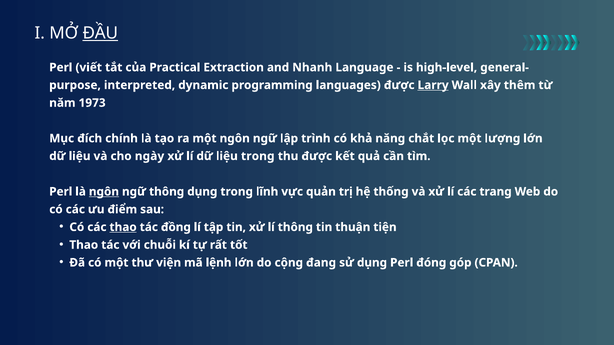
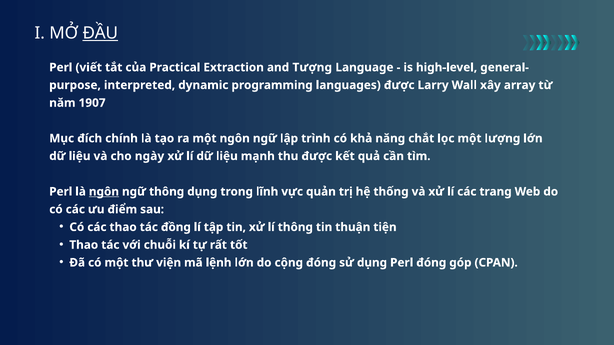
Nhanh: Nhanh -> Tượng (312, 67)
Larry underline: present -> none (433, 85)
thêm: thêm -> array (520, 85)
1973: 1973 -> 1907 (92, 103)
trong: trong -> mạnh (258, 156)
thao underline: present -> none (123, 227)
cộng đang: đang -> đóng (321, 263)
